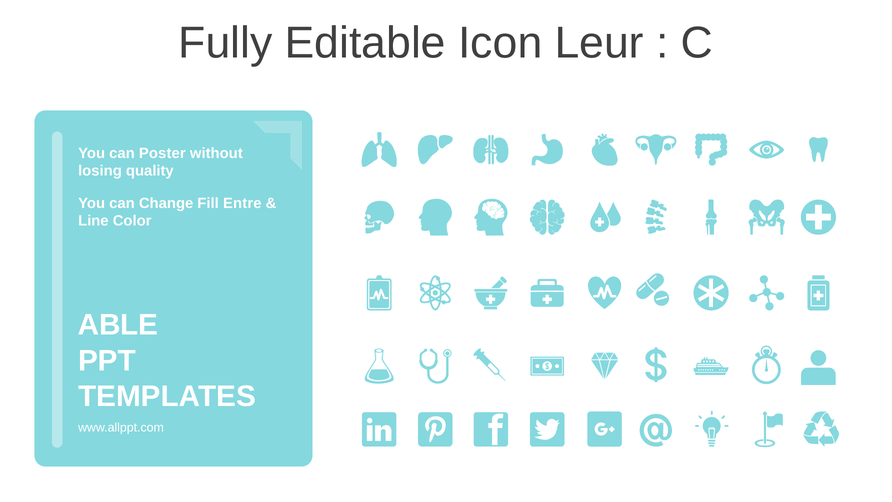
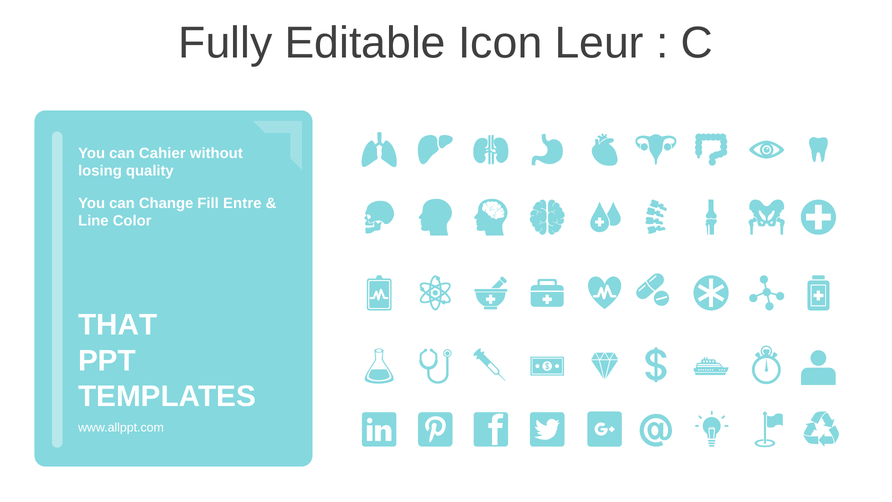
Poster: Poster -> Cahier (162, 153)
ABLE: ABLE -> THAT (118, 325)
